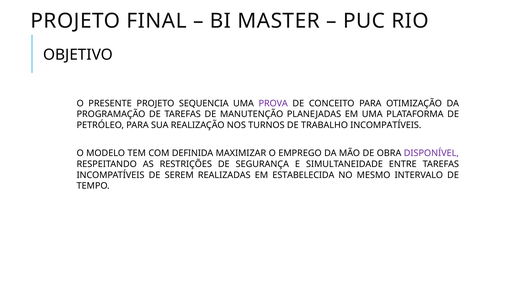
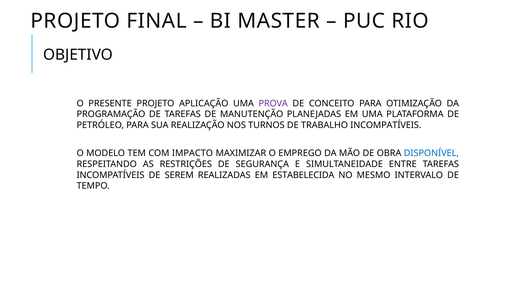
SEQUENCIA: SEQUENCIA -> APLICAÇÃO (204, 104)
DEFINIDA: DEFINIDA -> IMPACTO (192, 154)
DISPONÍVEL colour: purple -> blue (431, 154)
